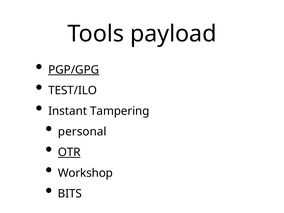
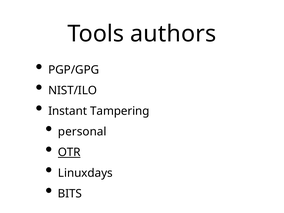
payload: payload -> authors (173, 34)
PGP/GPG underline: present -> none (74, 70)
TEST/ILO: TEST/ILO -> NIST/ILO (73, 90)
Workshop: Workshop -> Linuxdays (85, 173)
